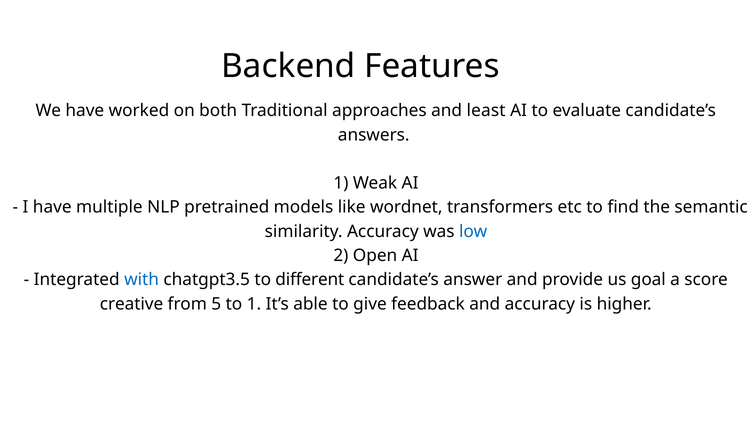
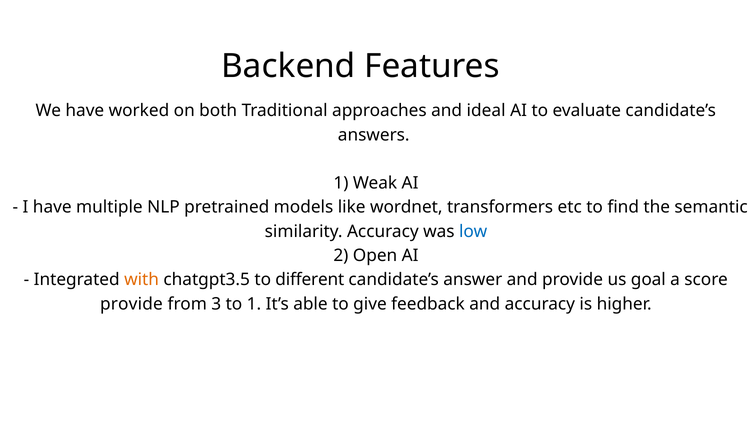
least: least -> ideal (486, 111)
with colour: blue -> orange (142, 280)
creative: creative -> provide (131, 304)
5: 5 -> 3 (216, 304)
